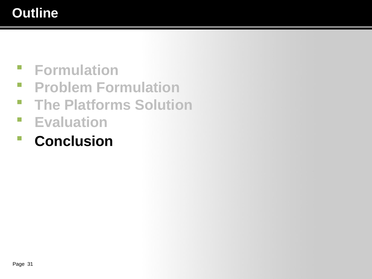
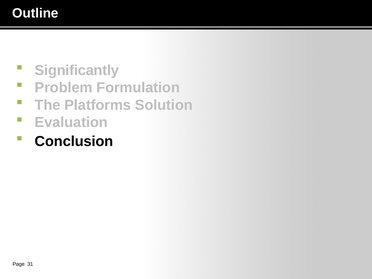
Formulation: Formulation -> Significantly (77, 70)
